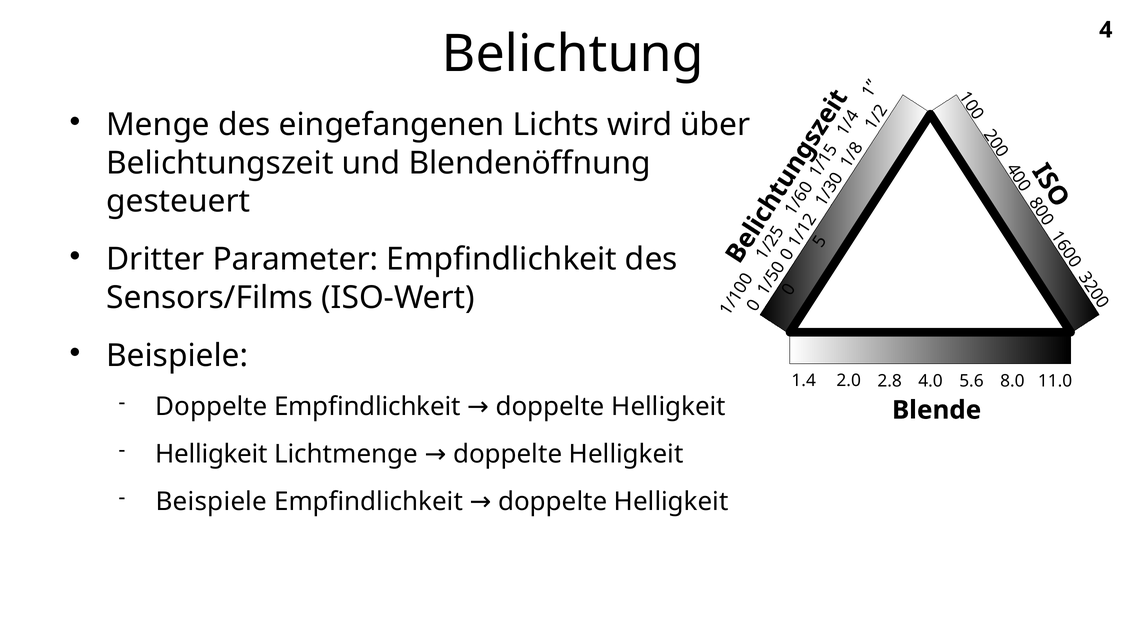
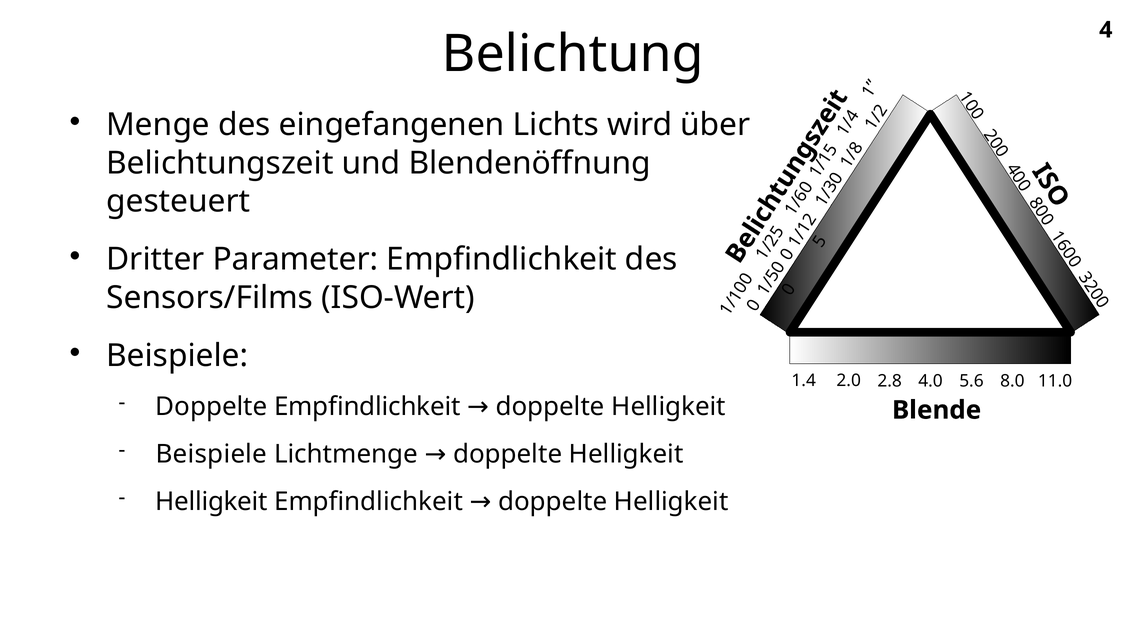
Helligkeit: Helligkeit -> Beispiele (211, 455)
Beispiele: Beispiele -> Helligkeit (212, 502)
